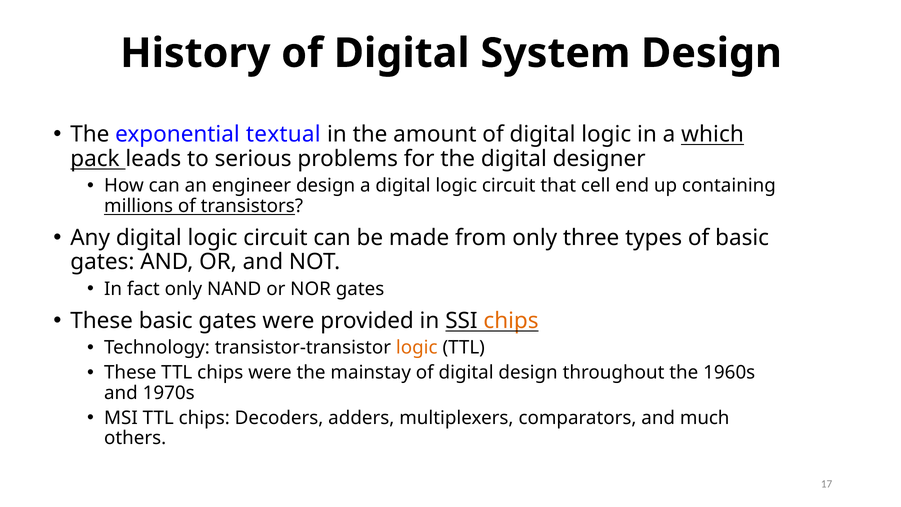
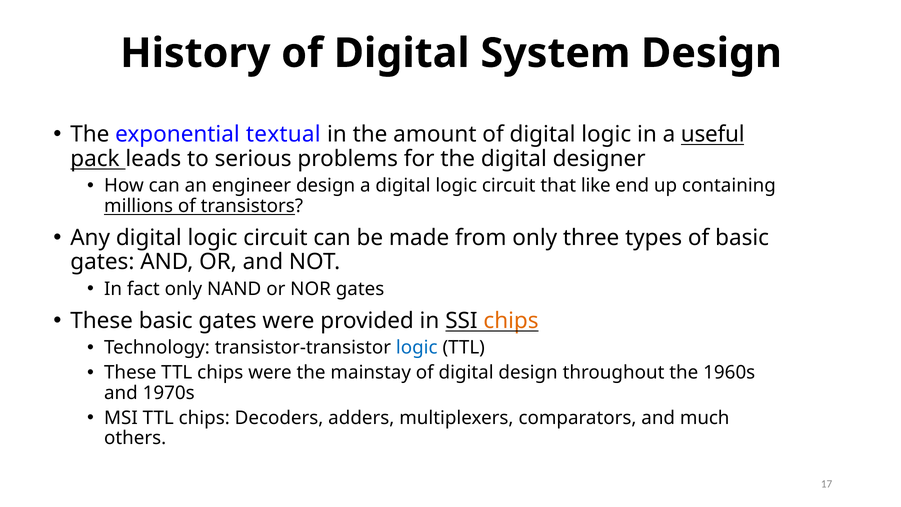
which: which -> useful (713, 134)
cell: cell -> like (596, 186)
logic colour: orange -> blue (417, 348)
